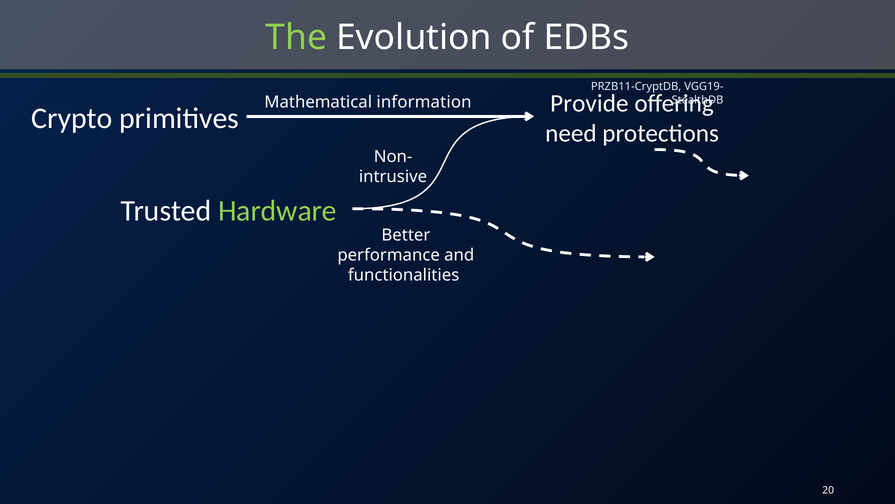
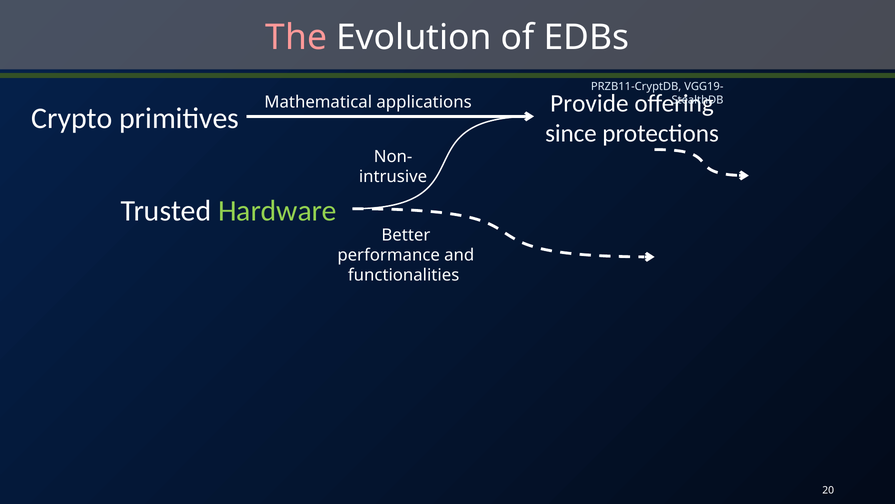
The colour: light green -> pink (296, 38)
information: information -> applications (424, 102)
need: need -> since (571, 134)
